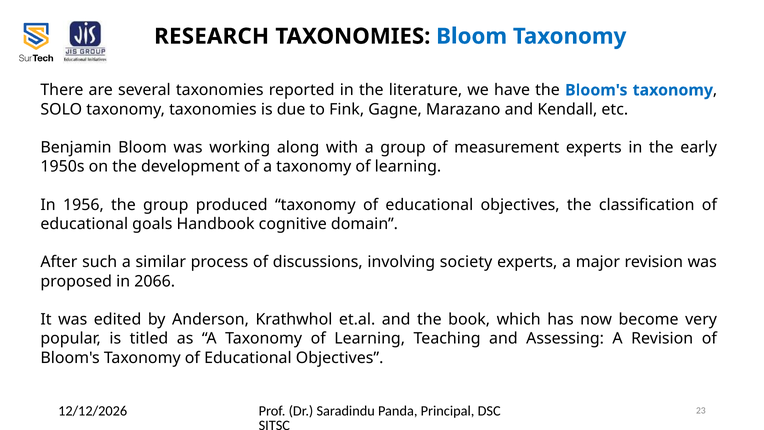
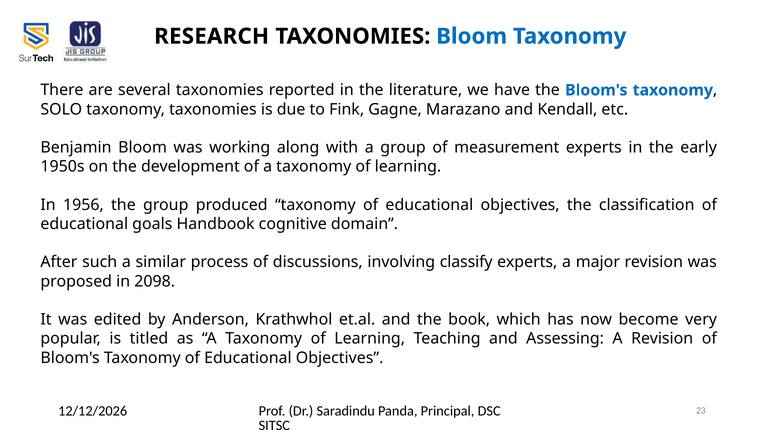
society: society -> classify (466, 262)
2066: 2066 -> 2098 (155, 281)
